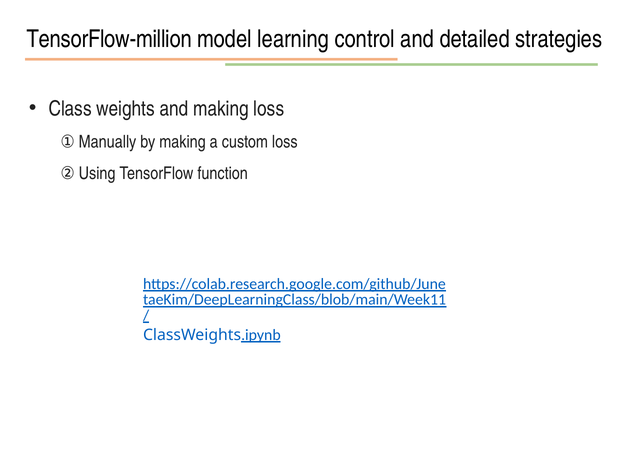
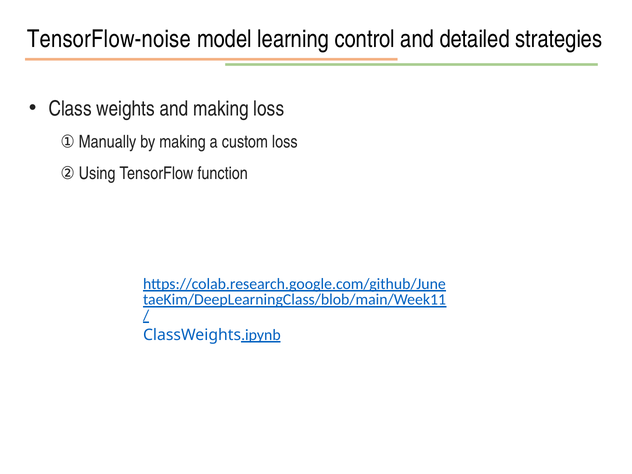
TensorFlow-million: TensorFlow-million -> TensorFlow-noise (109, 39)
